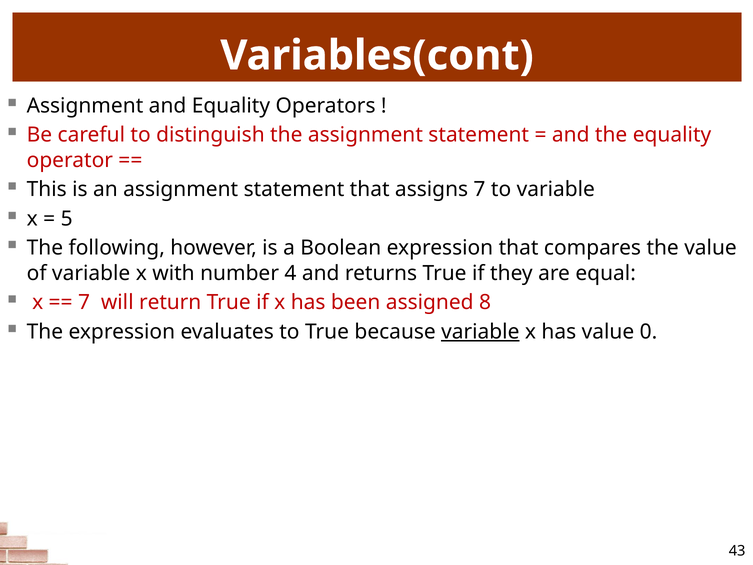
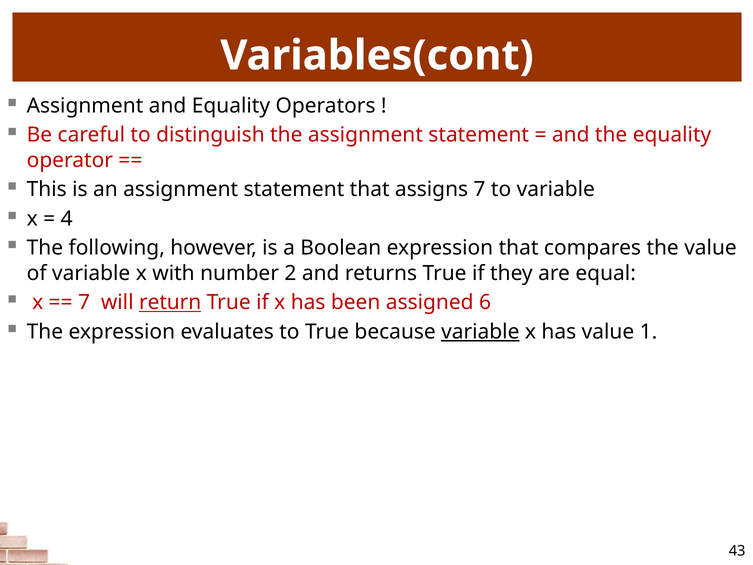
5: 5 -> 4 (67, 219)
4: 4 -> 2 (290, 273)
return underline: none -> present (170, 302)
8: 8 -> 6 (485, 302)
0: 0 -> 1 (649, 332)
